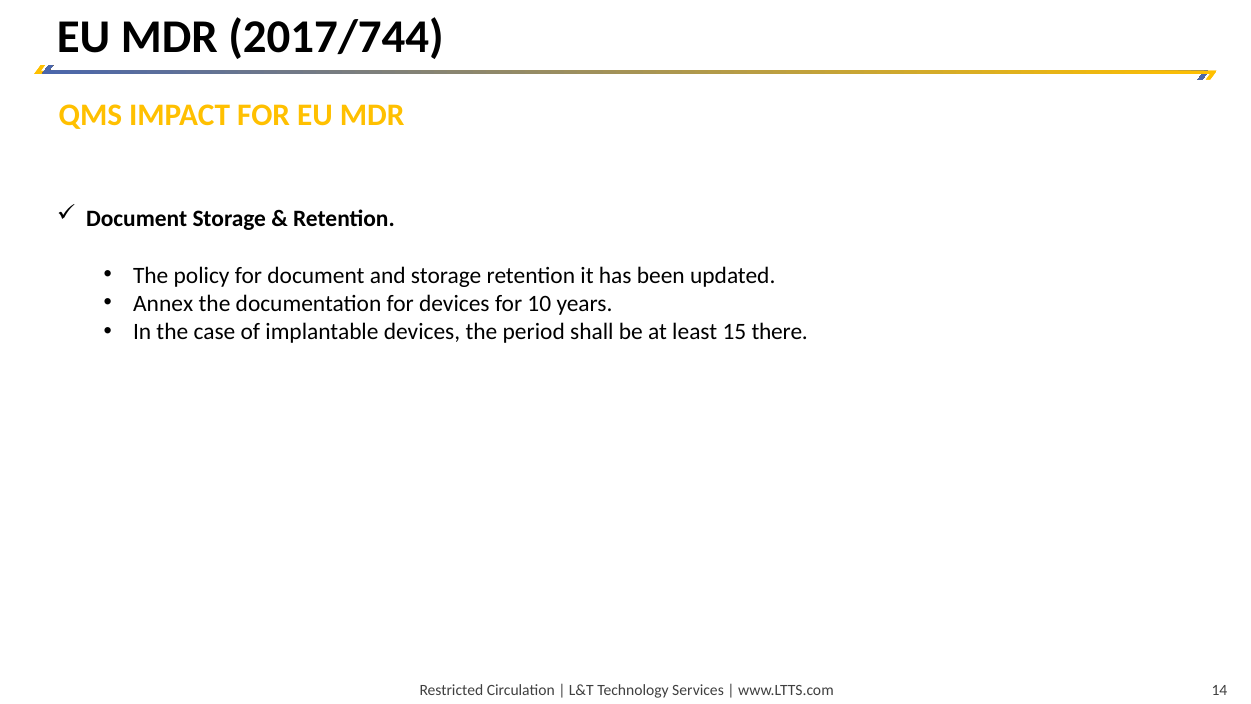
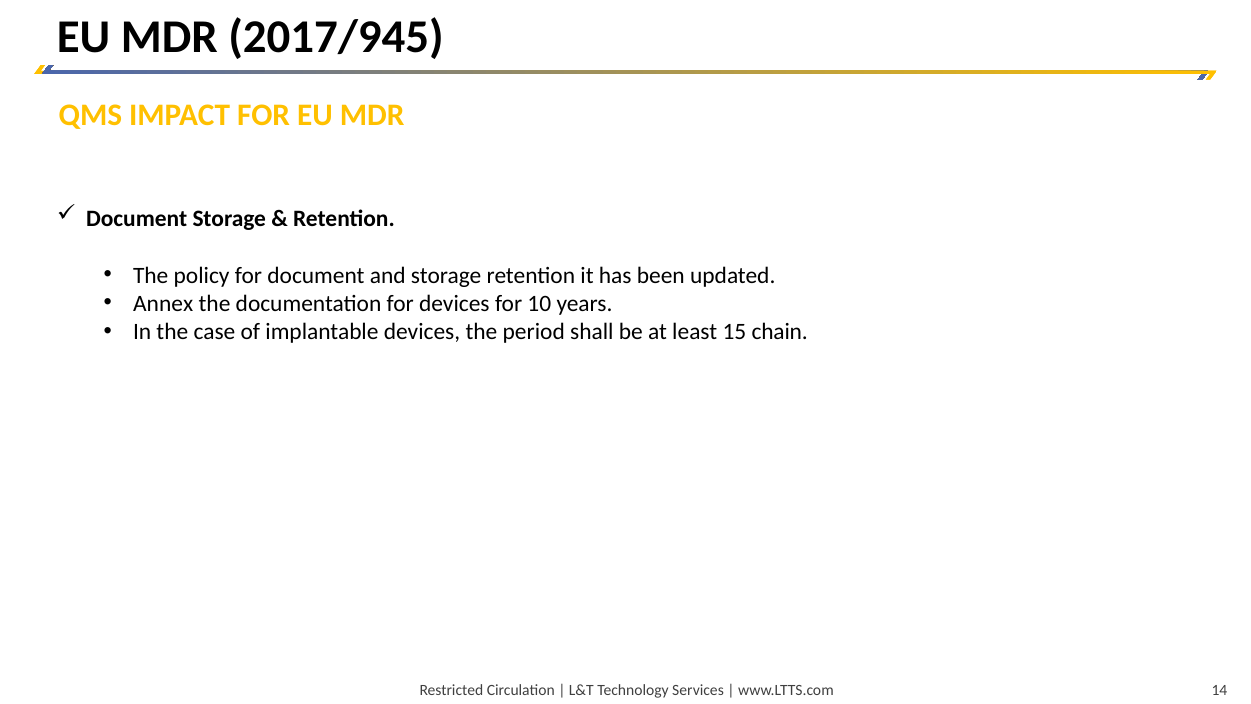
2017/744: 2017/744 -> 2017/945 (336, 37)
there: there -> chain (780, 331)
